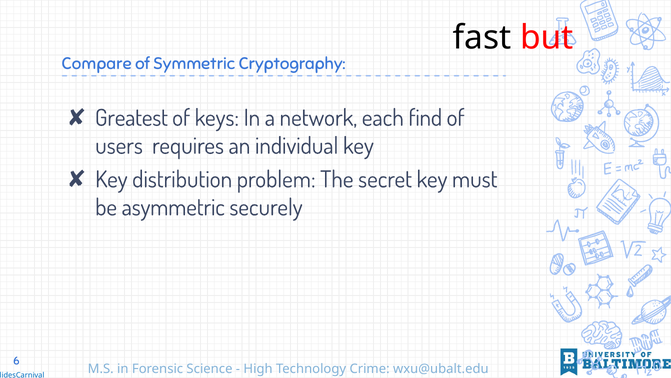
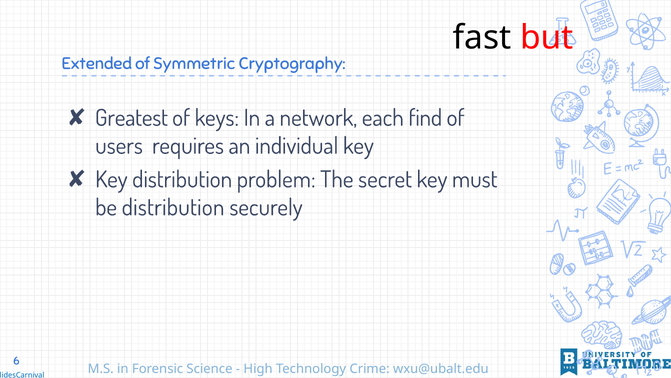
Compare: Compare -> Extended (97, 64)
be asymmetric: asymmetric -> distribution (173, 207)
